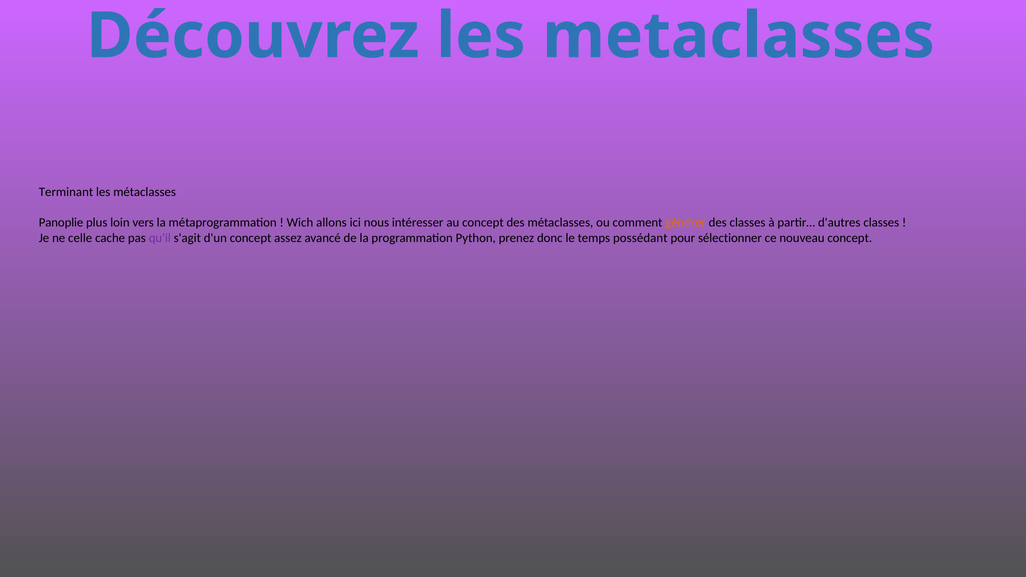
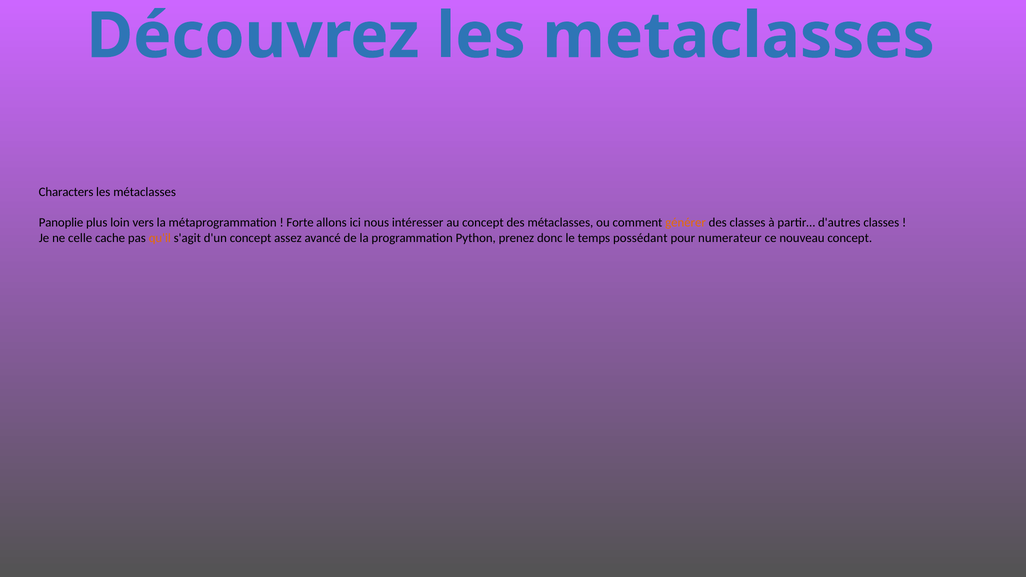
Terminant: Terminant -> Characters (66, 192)
Wich: Wich -> Forte (300, 223)
qu'il colour: purple -> orange (160, 238)
sélectionner: sélectionner -> numerateur (730, 238)
